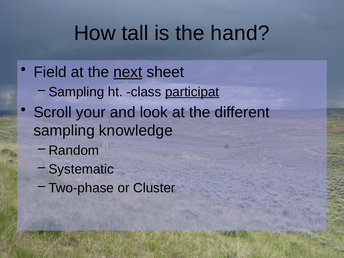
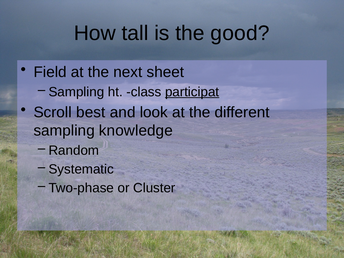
hand: hand -> good (240, 33)
next underline: present -> none (128, 72)
your: your -> best (91, 112)
